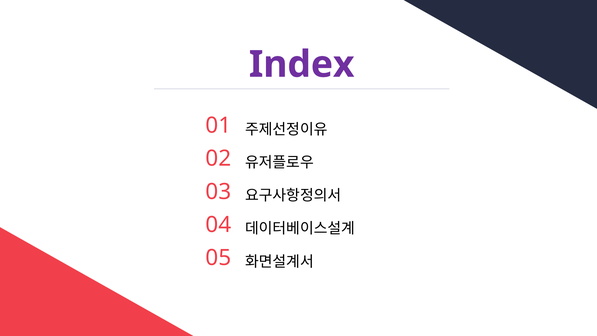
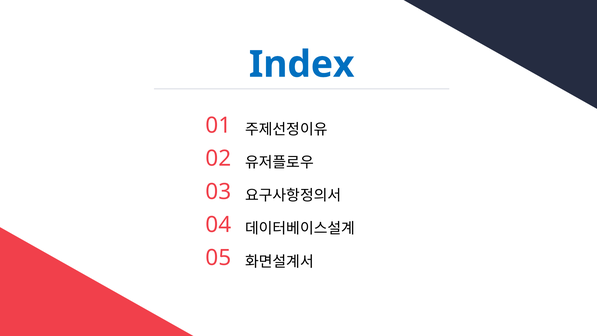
Index colour: purple -> blue (302, 64)
